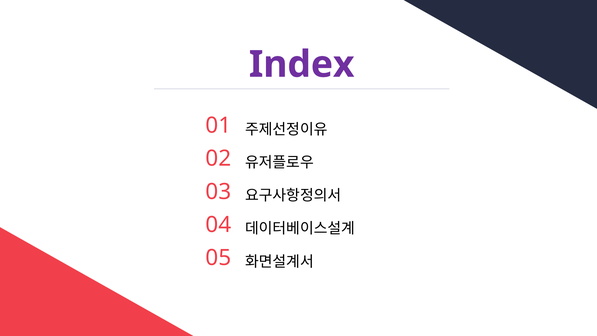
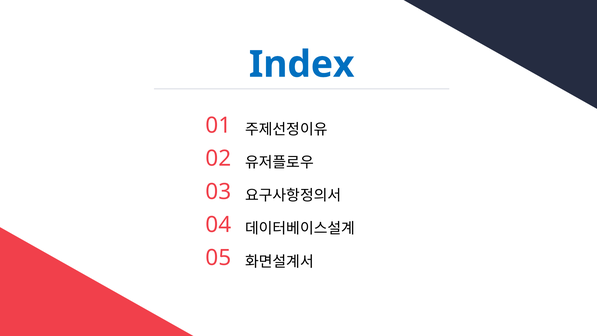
Index colour: purple -> blue (302, 64)
